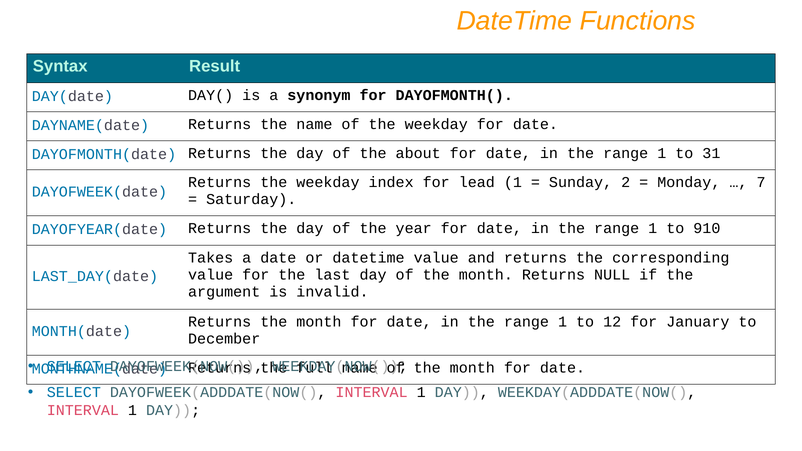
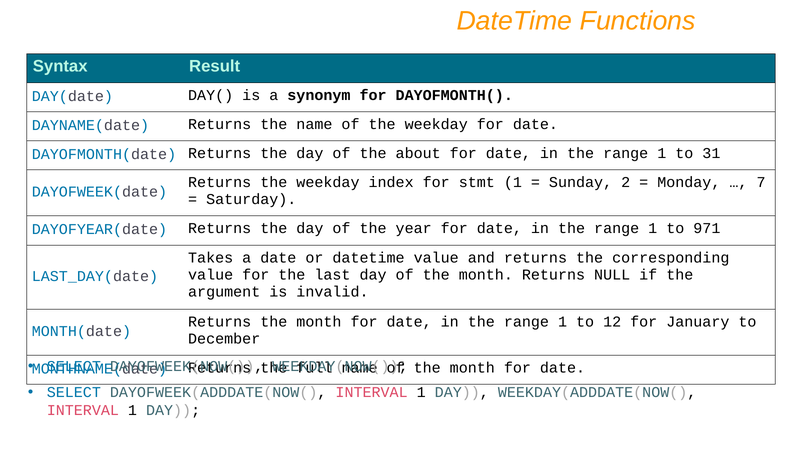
lead: lead -> stmt (477, 182)
910: 910 -> 971 (707, 229)
